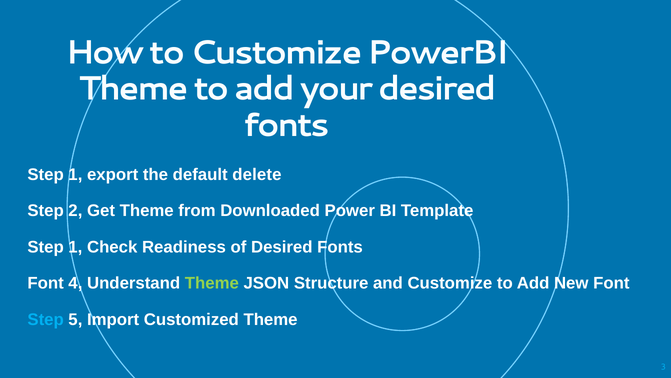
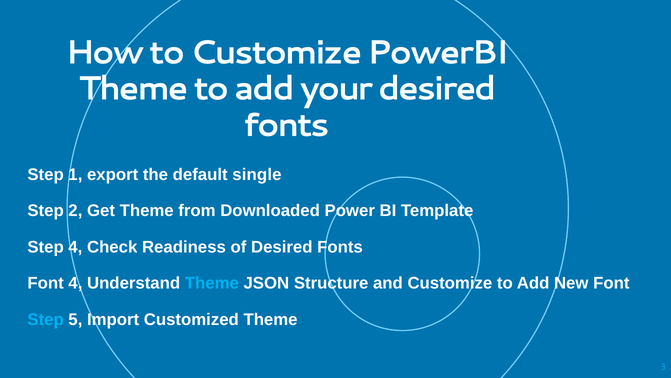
delete: delete -> single (257, 174)
1: 1 -> 4 (75, 247)
Theme colour: light green -> light blue (212, 283)
